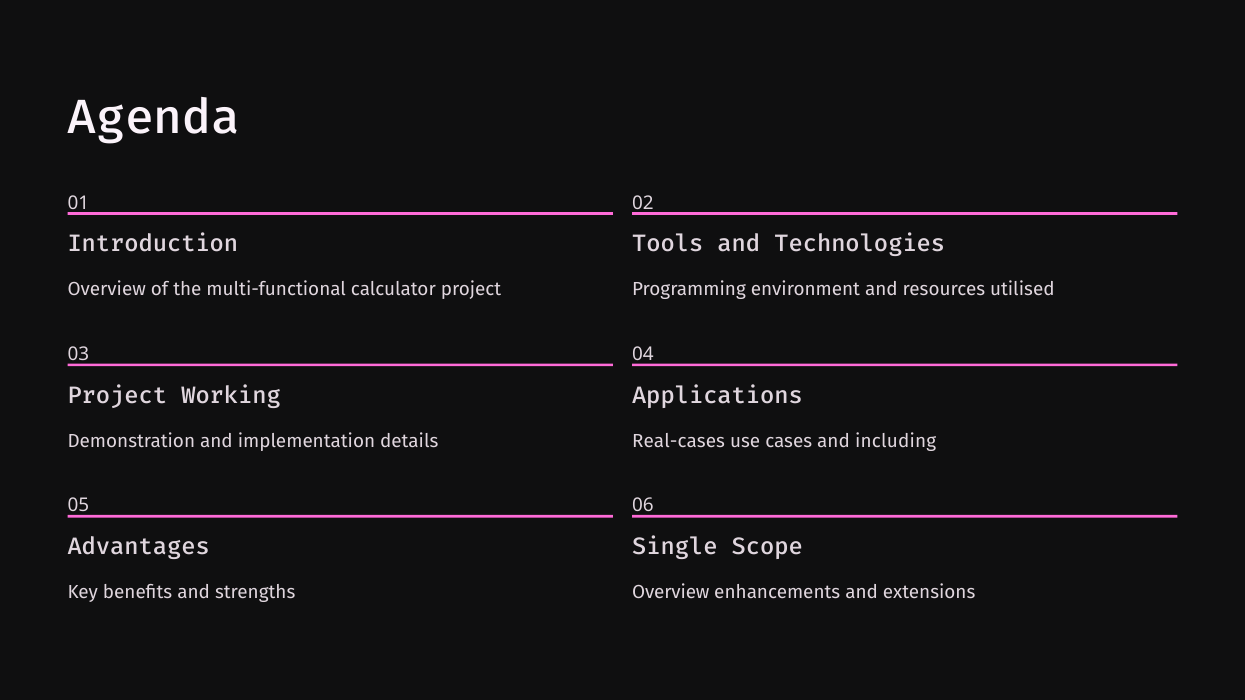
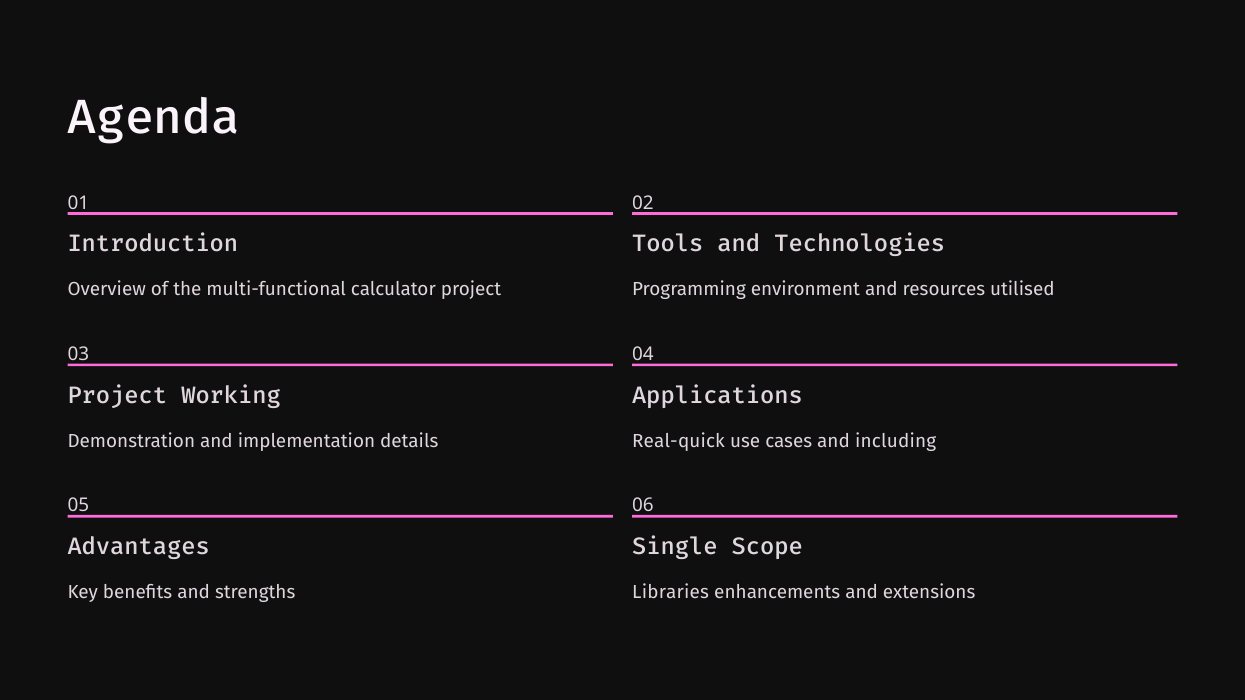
Real-cases: Real-cases -> Real-quick (679, 441)
Overview: Overview -> Libraries (671, 593)
